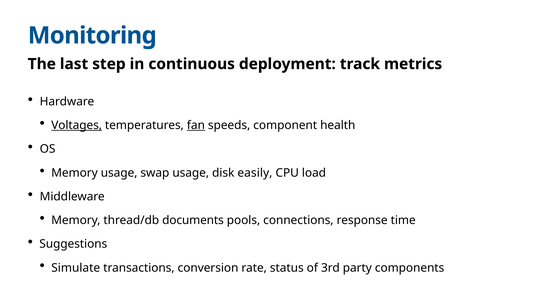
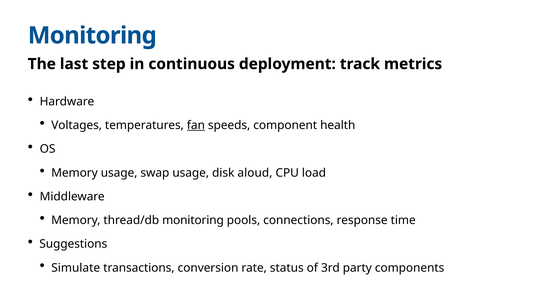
Voltages underline: present -> none (77, 125)
easily: easily -> aloud (255, 173)
thread/db documents: documents -> monitoring (193, 220)
